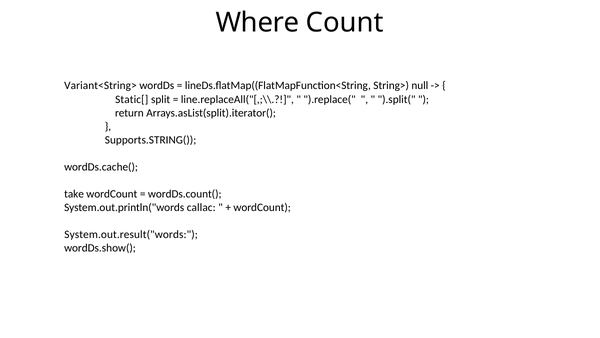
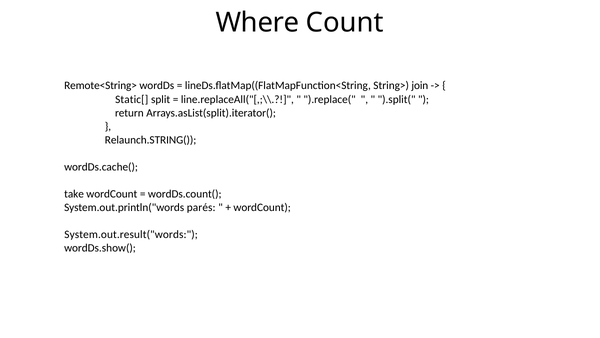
Variant<String>: Variant<String> -> Remote<String> (101, 86)
null: null -> join (420, 86)
Supports.STRING(: Supports.STRING( -> Relaunch.STRING( (151, 140)
callac: callac -> parés (201, 207)
